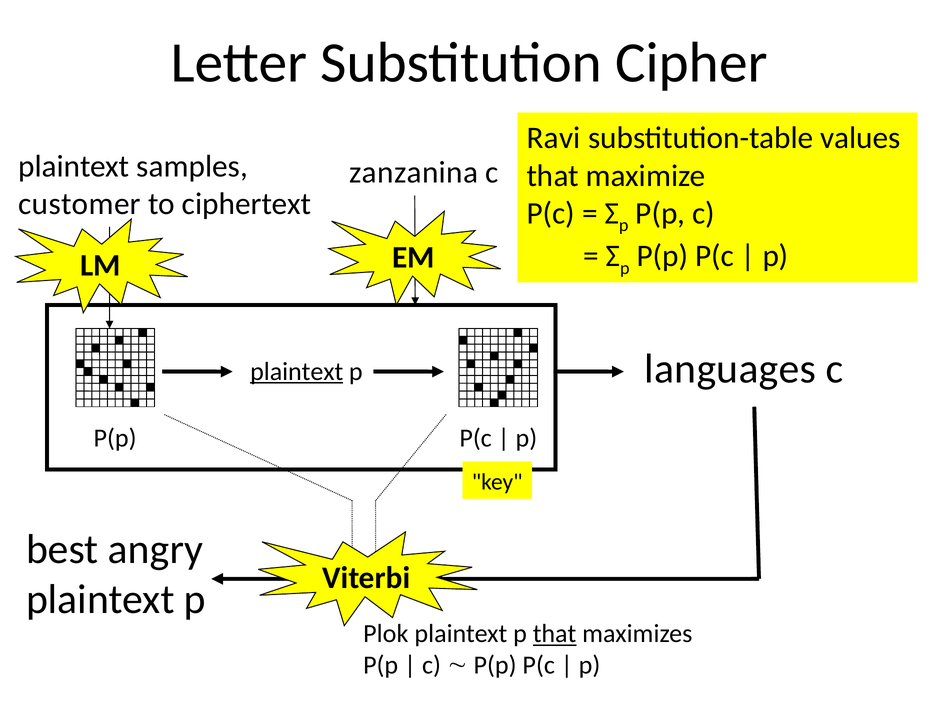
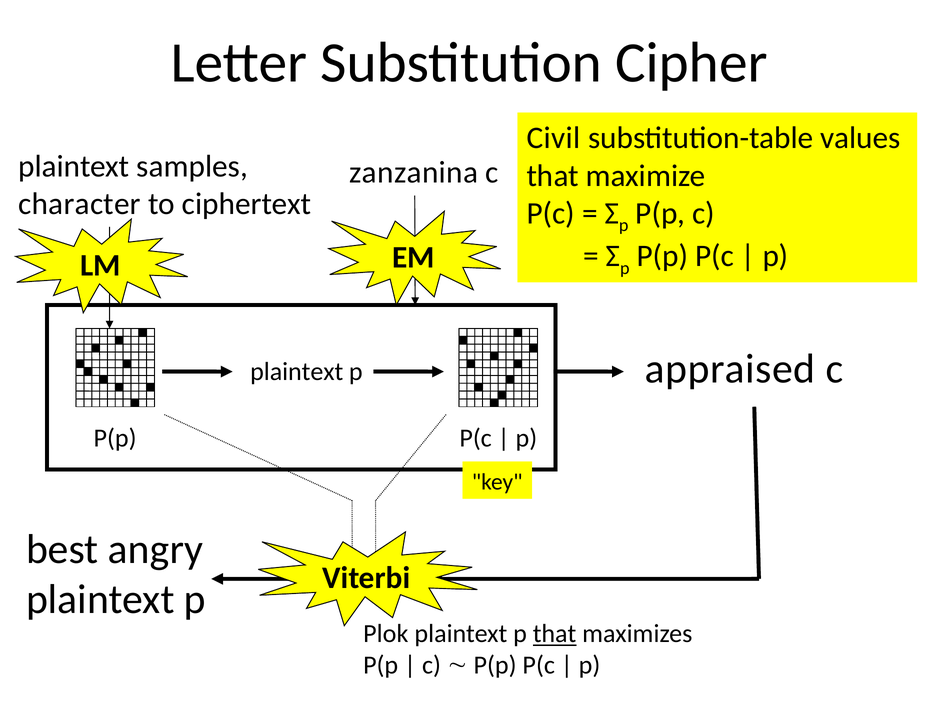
Ravi: Ravi -> Civil (554, 138)
customer: customer -> character (80, 204)
languages: languages -> appraised (730, 369)
plaintext underline: present -> none (297, 372)
